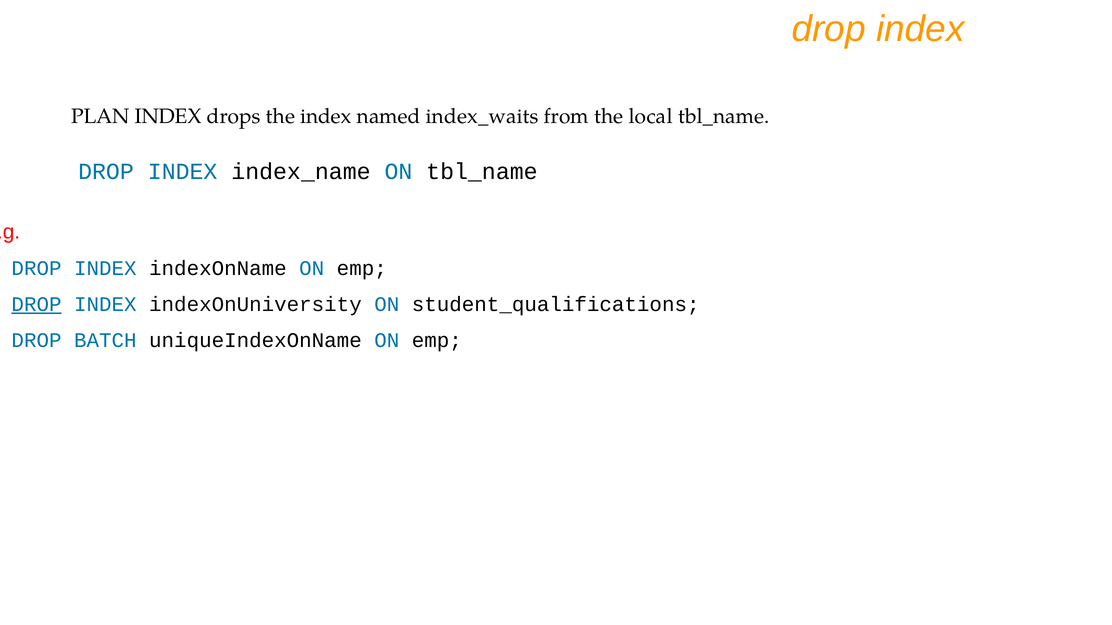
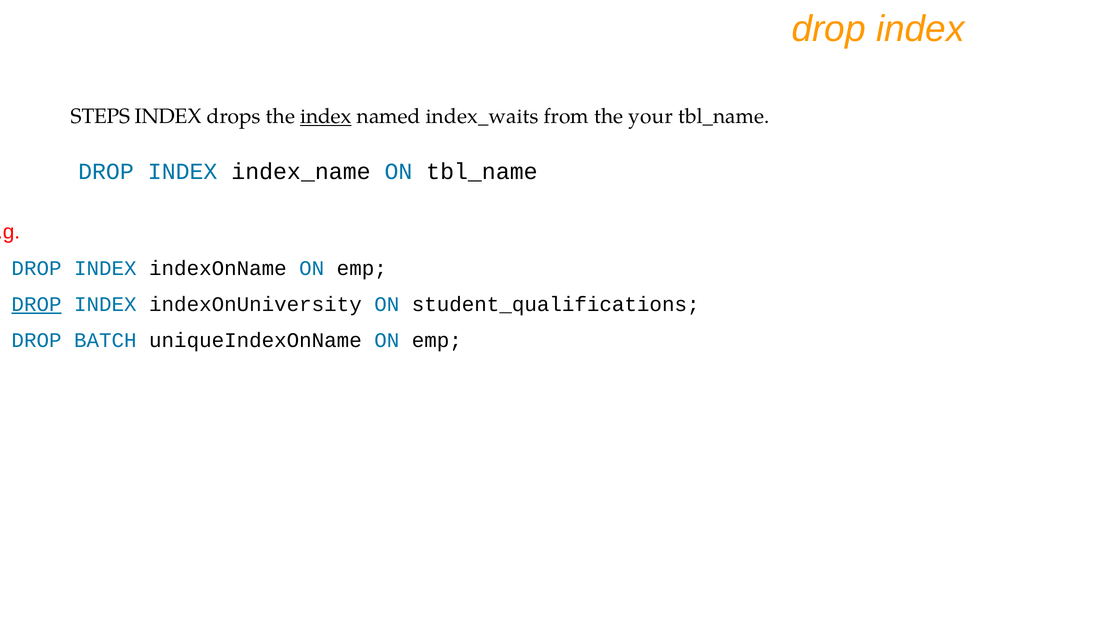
PLAN: PLAN -> STEPS (100, 117)
index underline: none -> present (326, 117)
local: local -> your (651, 117)
